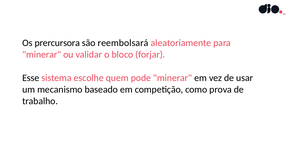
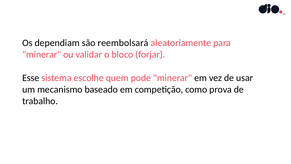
prercursora: prercursora -> dependiam (57, 43)
